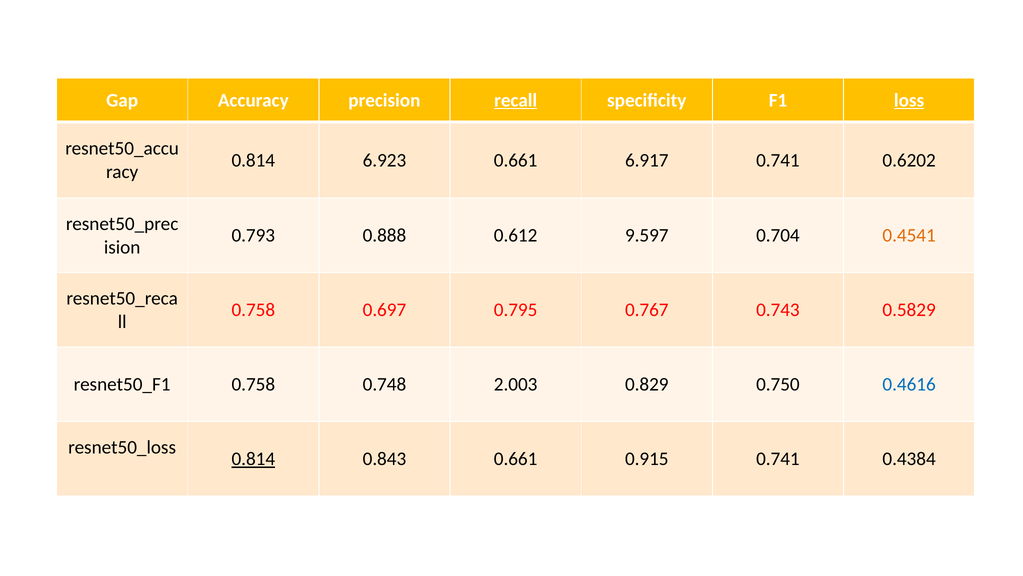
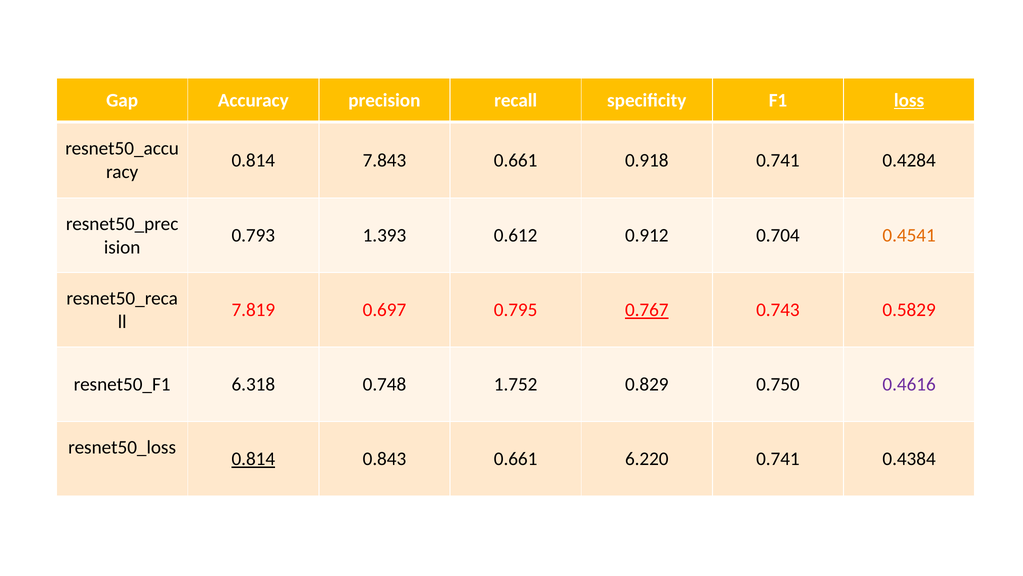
recall underline: present -> none (516, 100)
6.923: 6.923 -> 7.843 (384, 160)
6.917: 6.917 -> 0.918 (647, 160)
0.6202: 0.6202 -> 0.4284 (909, 160)
0.888: 0.888 -> 1.393 (384, 235)
9.597: 9.597 -> 0.912 (647, 235)
0.758: 0.758 -> 7.819 (253, 310)
0.767 underline: none -> present (647, 310)
0.758: 0.758 -> 6.318 (253, 384)
2.003: 2.003 -> 1.752 (516, 384)
0.4616 colour: blue -> purple (909, 384)
0.915: 0.915 -> 6.220 (647, 459)
